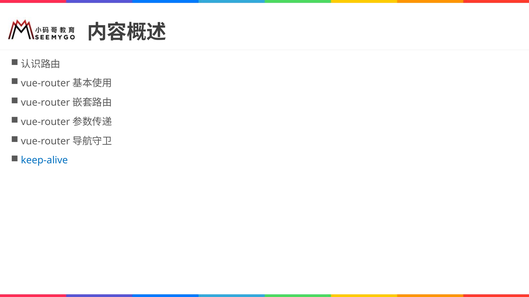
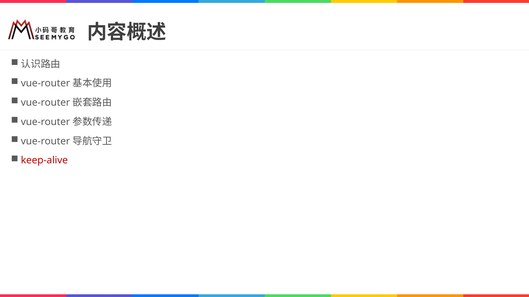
keep-alive colour: blue -> red (44, 161)
